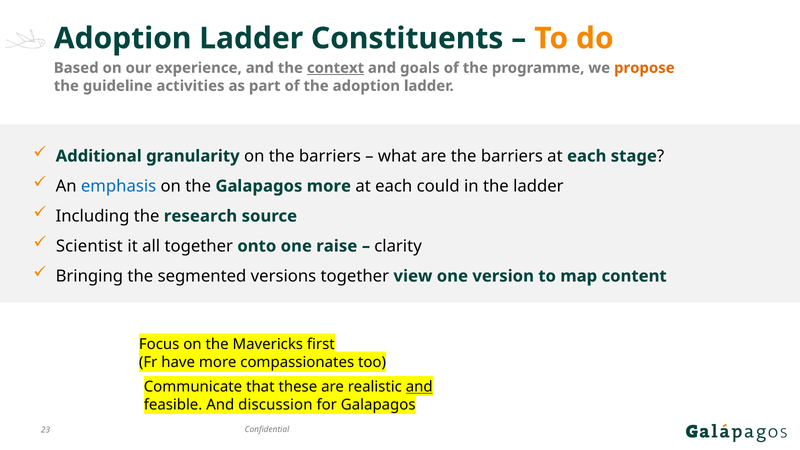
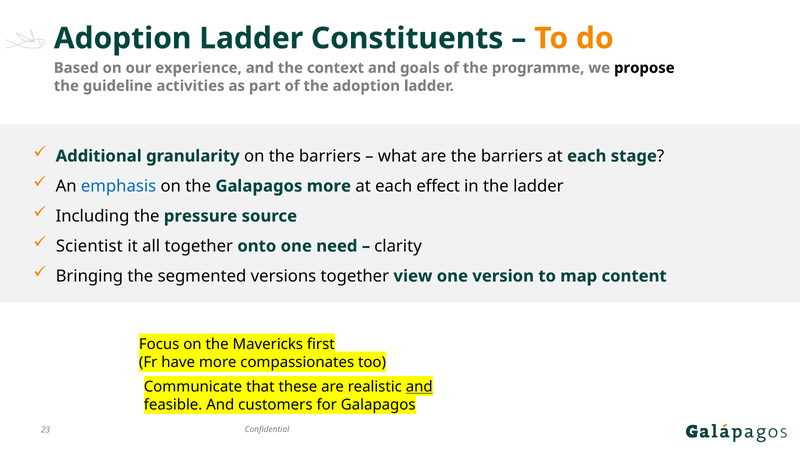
context underline: present -> none (335, 68)
propose colour: orange -> black (644, 68)
could: could -> effect (438, 186)
research: research -> pressure (201, 216)
raise: raise -> need (337, 246)
discussion: discussion -> customers (275, 405)
